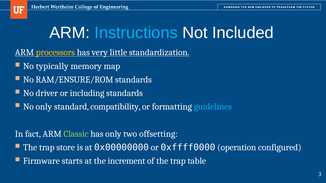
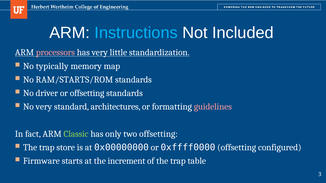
processors colour: yellow -> pink (55, 53)
RAM/ENSURE/ROM: RAM/ENSURE/ROM -> RAM/STARTS/ROM (74, 80)
or including: including -> offsetting (87, 93)
No only: only -> very (44, 107)
compatibility: compatibility -> architectures (115, 107)
guidelines colour: light blue -> pink (213, 107)
0xffff0000 operation: operation -> offsetting (237, 148)
